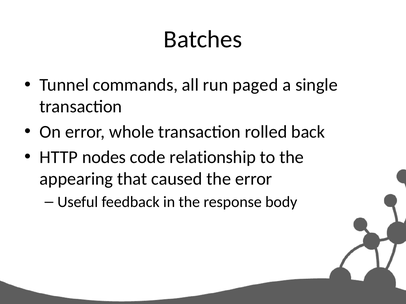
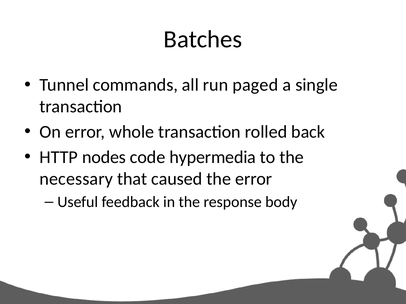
relationship: relationship -> hypermedia (213, 157)
appearing: appearing -> necessary (76, 179)
